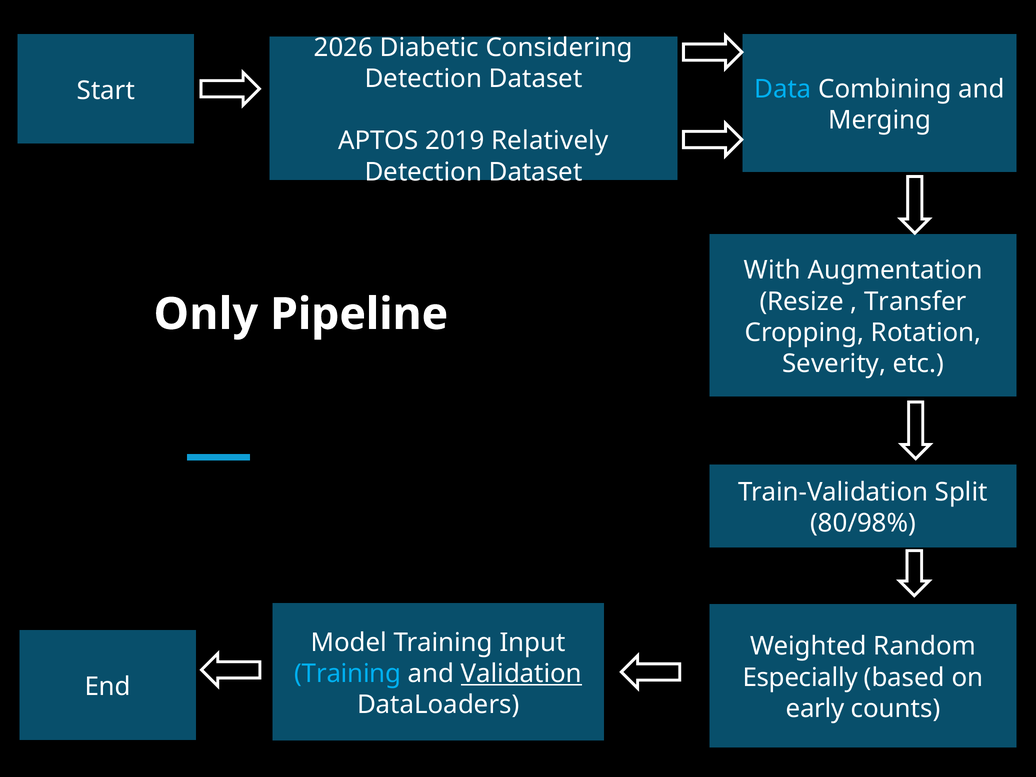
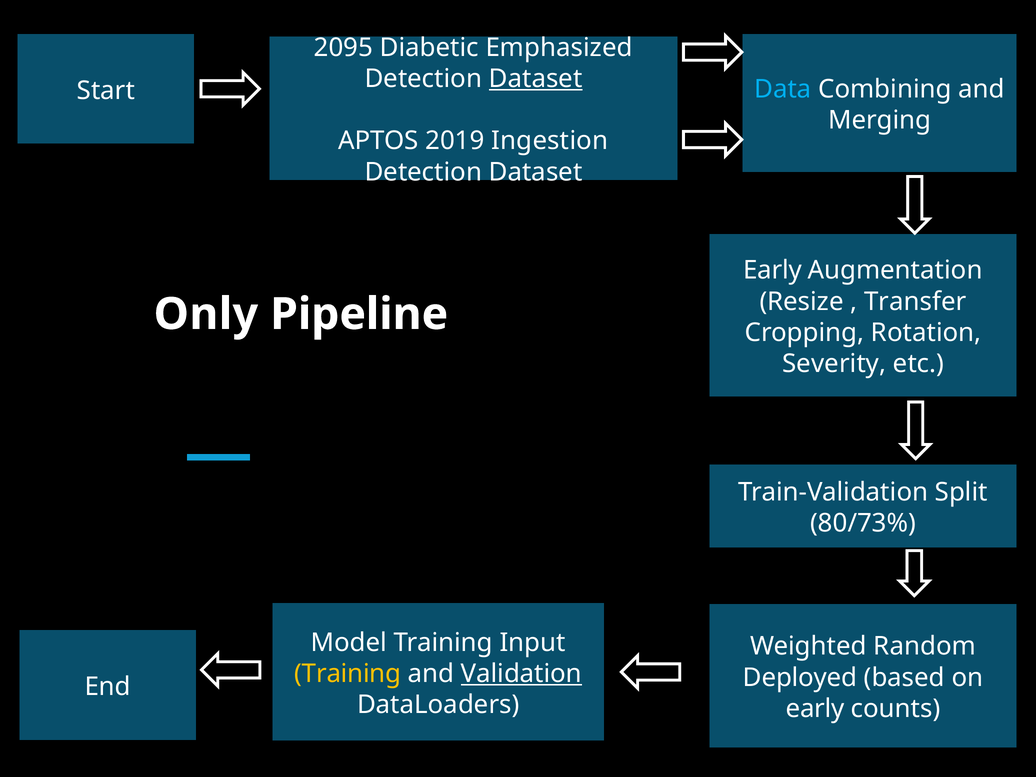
2026: 2026 -> 2095 (343, 48)
Considering: Considering -> Emphasized (559, 48)
Dataset underline: none -> present (536, 79)
Relatively: Relatively -> Ingestion (550, 141)
With: With -> Early (772, 270)
80/98%: 80/98% -> 80/73% (863, 523)
Training colour: light blue -> yellow (348, 674)
Especially: Especially -> Deployed (800, 677)
